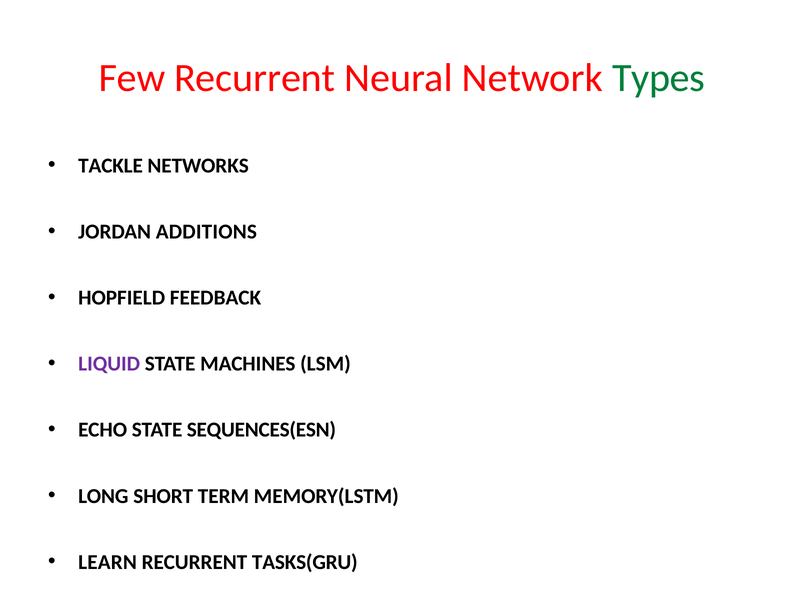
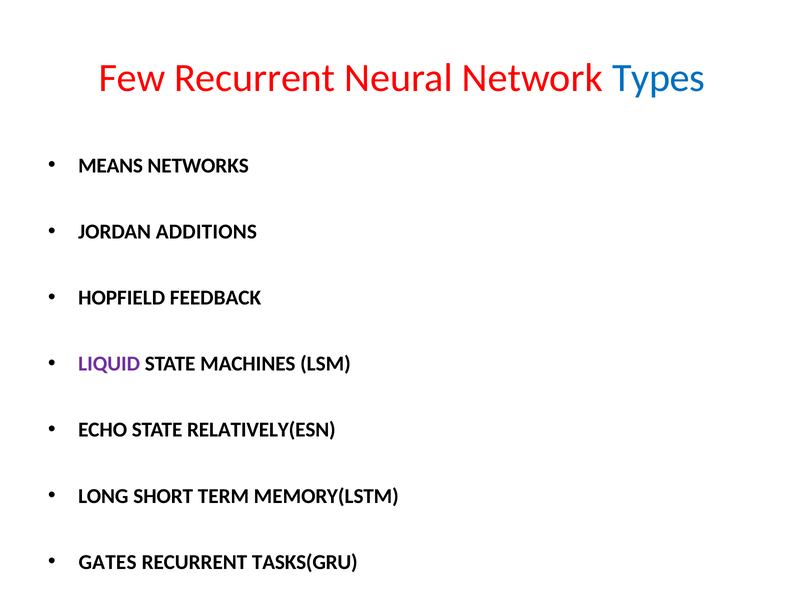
Types colour: green -> blue (659, 78)
TACKLE: TACKLE -> MEANS (111, 166)
SEQUENCES(ESN: SEQUENCES(ESN -> RELATIVELY(ESN (261, 430)
LEARN: LEARN -> GATES (108, 562)
